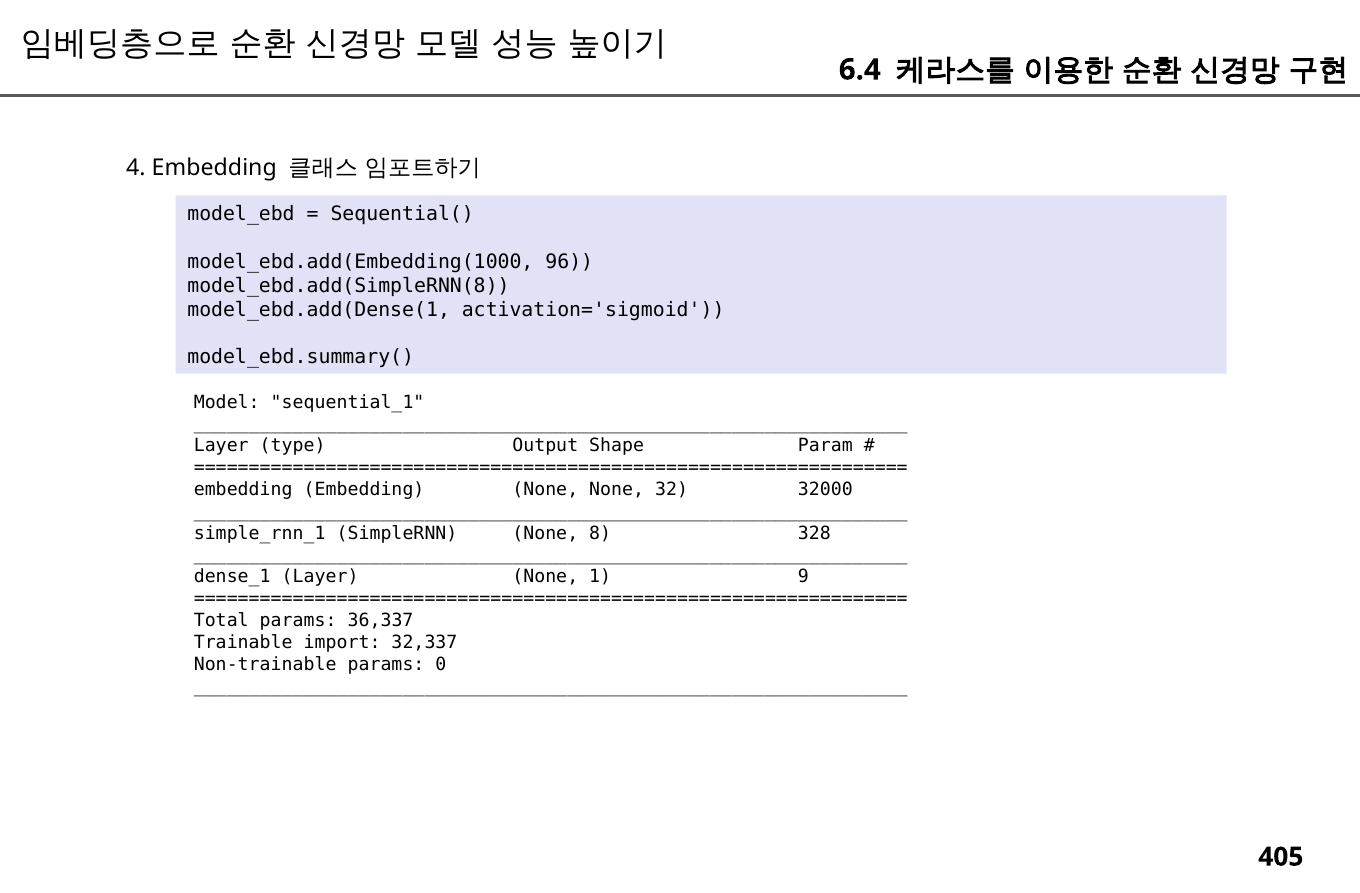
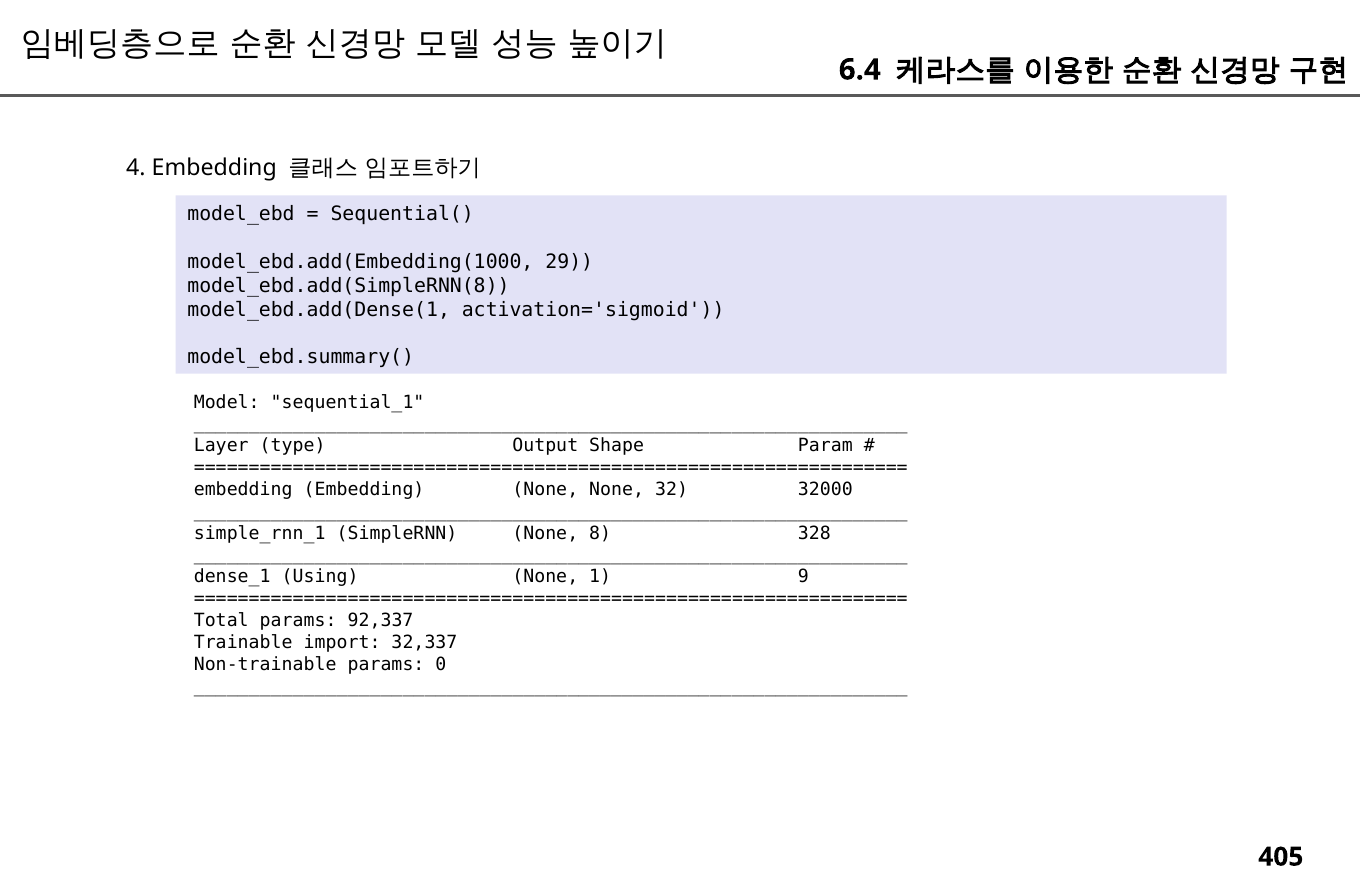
96: 96 -> 29 (569, 262)
dense_1 Layer: Layer -> Using (320, 577)
36,337: 36,337 -> 92,337 (381, 621)
